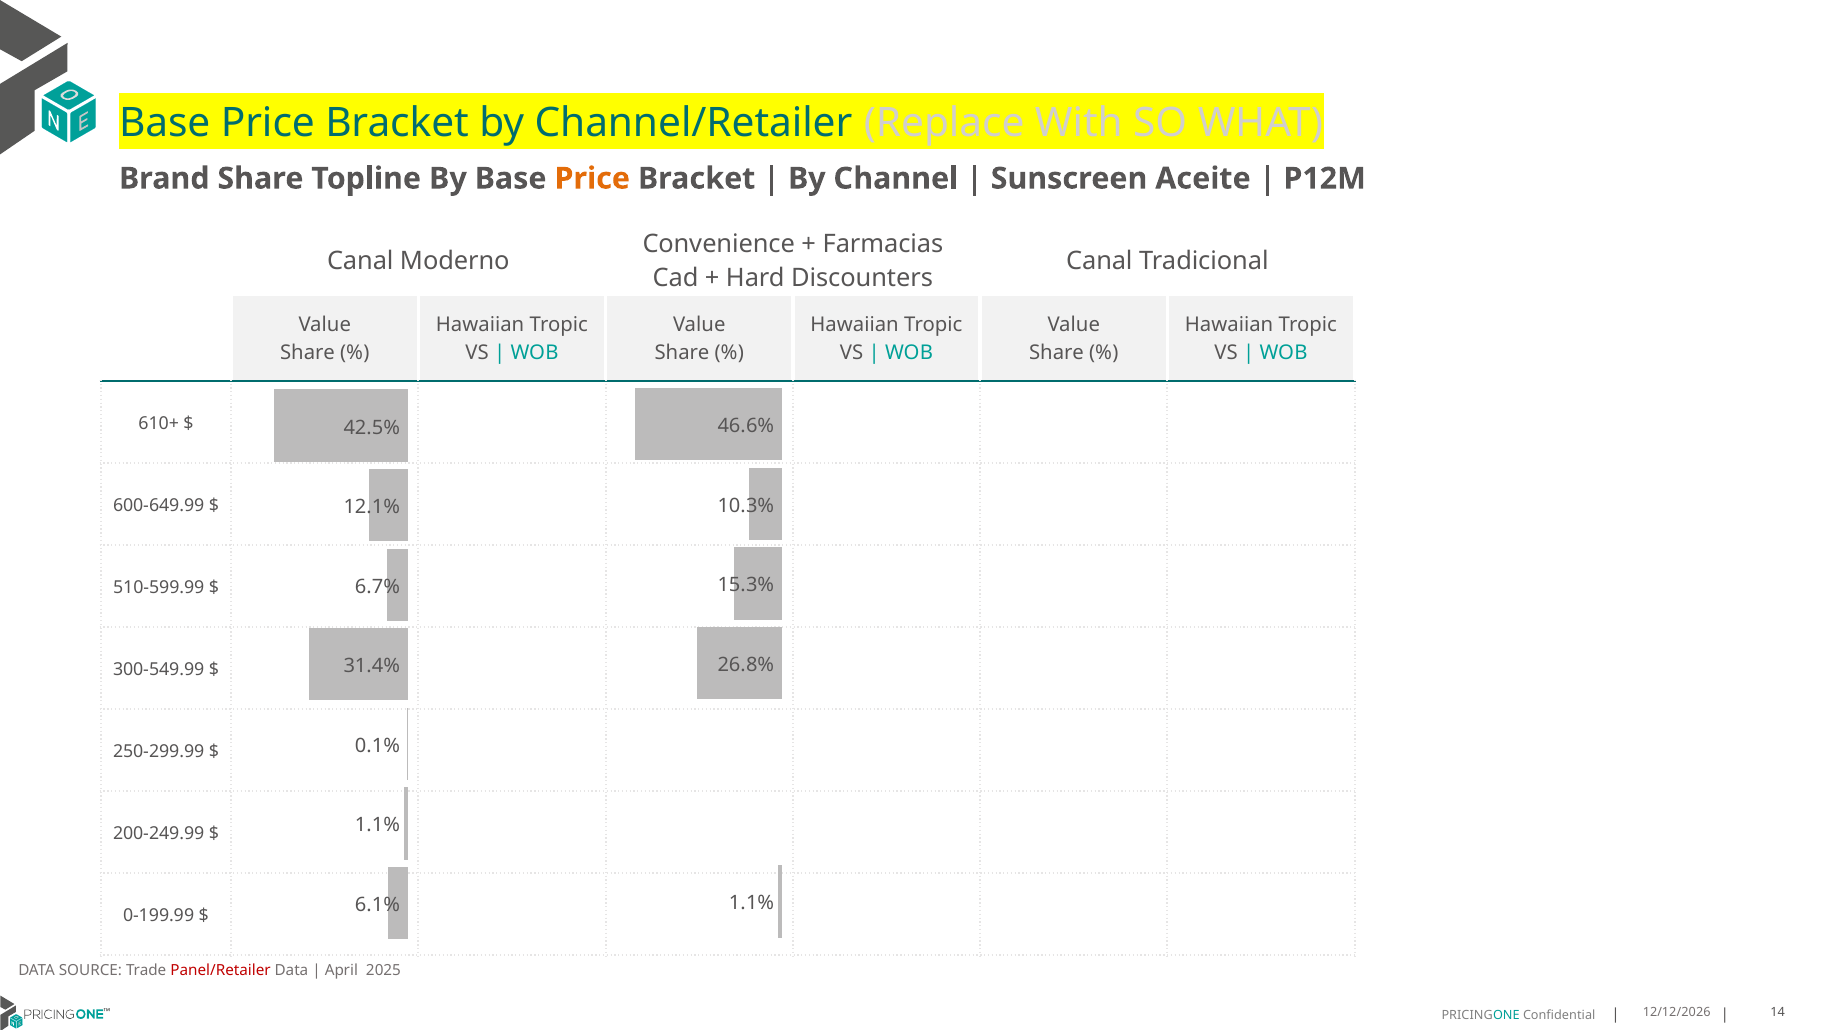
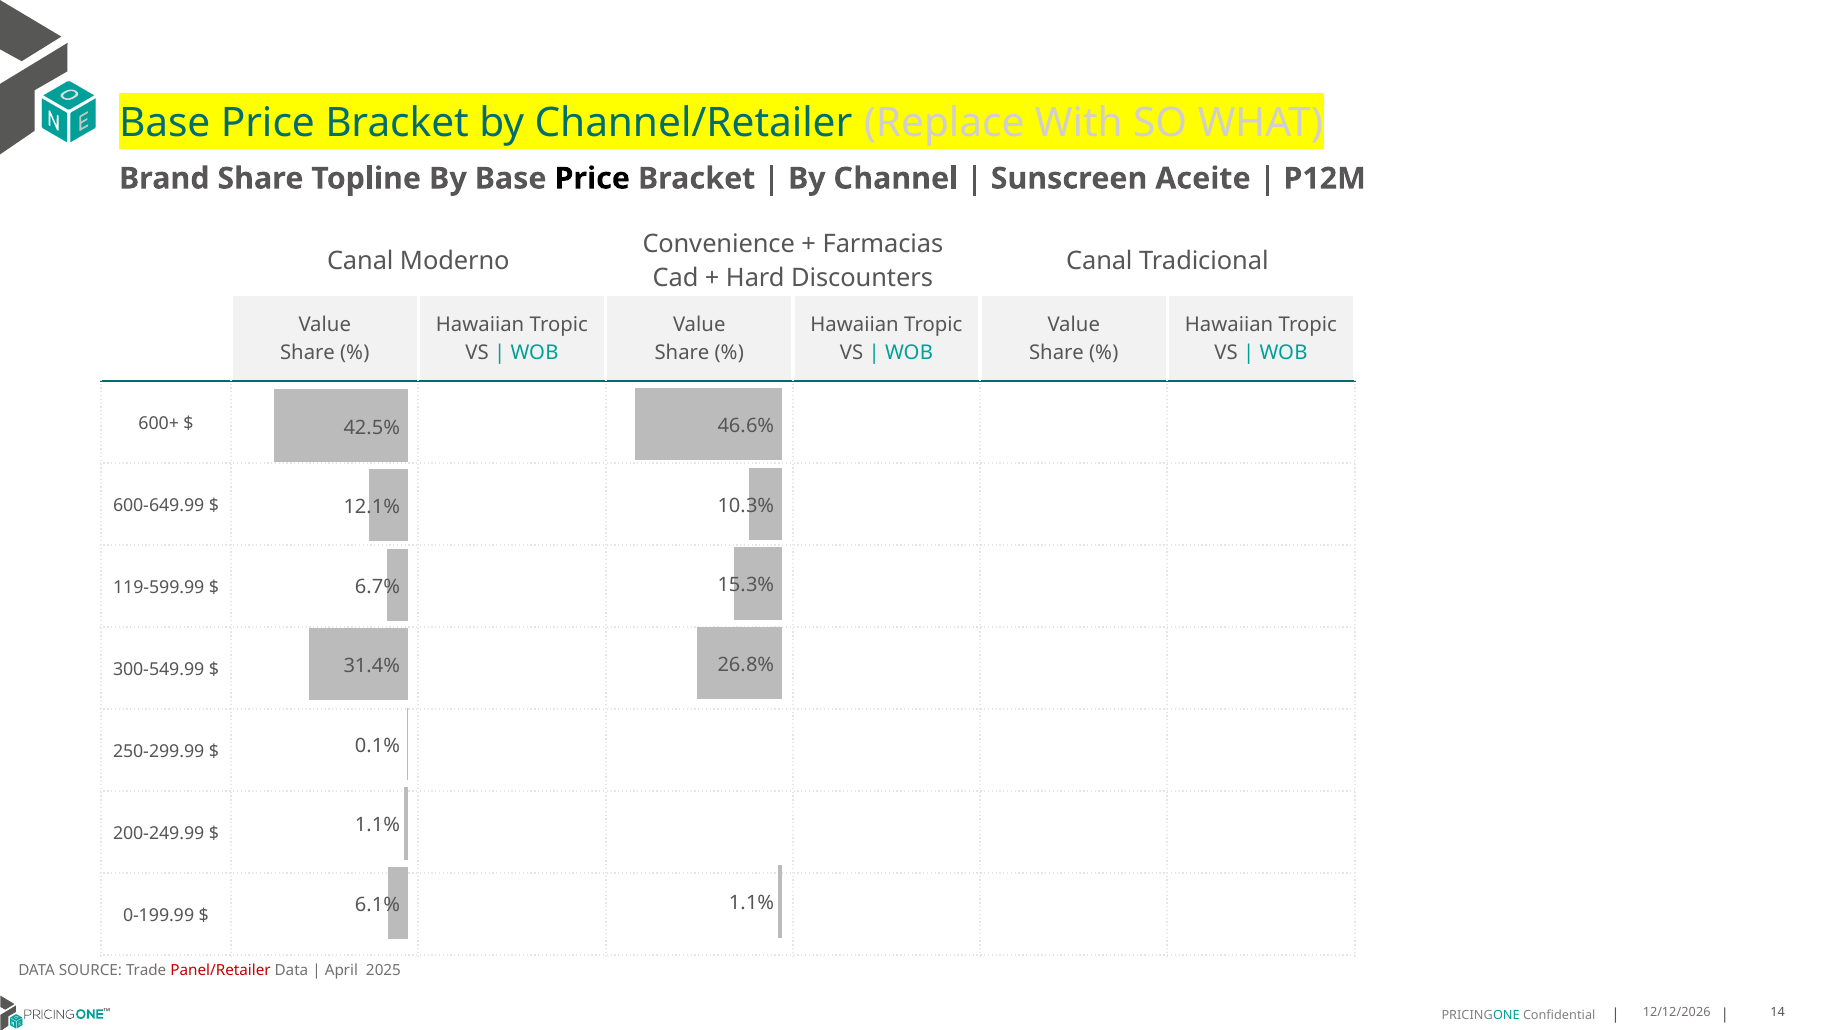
Price colour: orange -> black (592, 178)
610+: 610+ -> 600+ (159, 423)
510-599.99: 510-599.99 -> 119-599.99 (159, 587)
